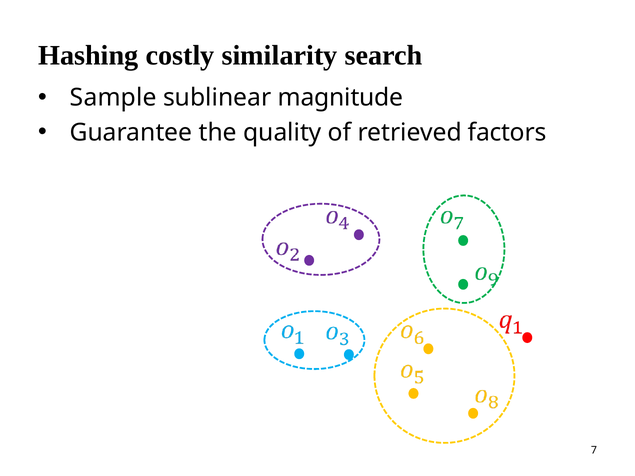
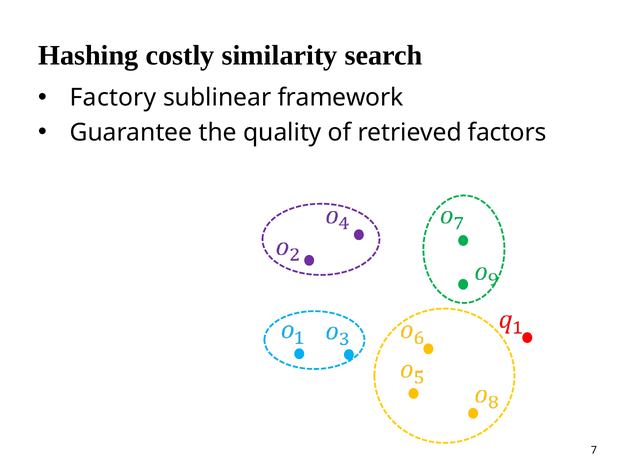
Sample: Sample -> Factory (113, 98)
magnitude: magnitude -> framework (340, 98)
